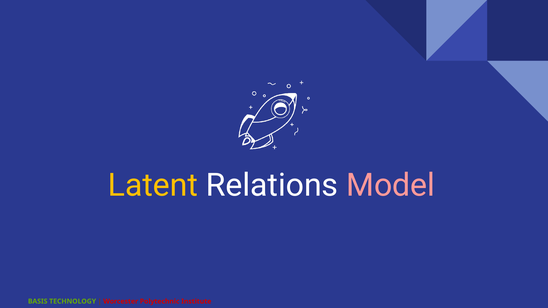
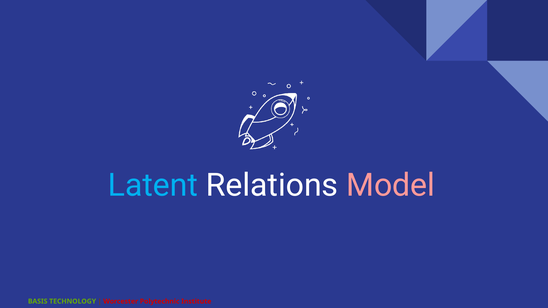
Latent colour: yellow -> light blue (153, 185)
